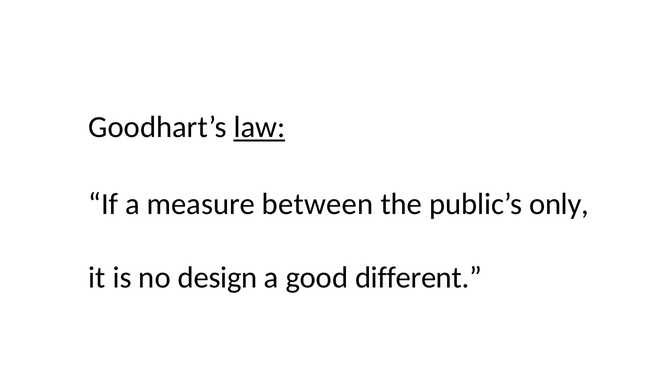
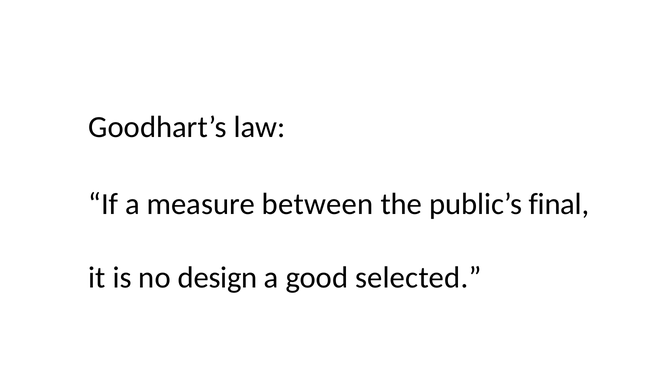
law underline: present -> none (259, 127)
only: only -> final (559, 204)
different: different -> selected (418, 278)
